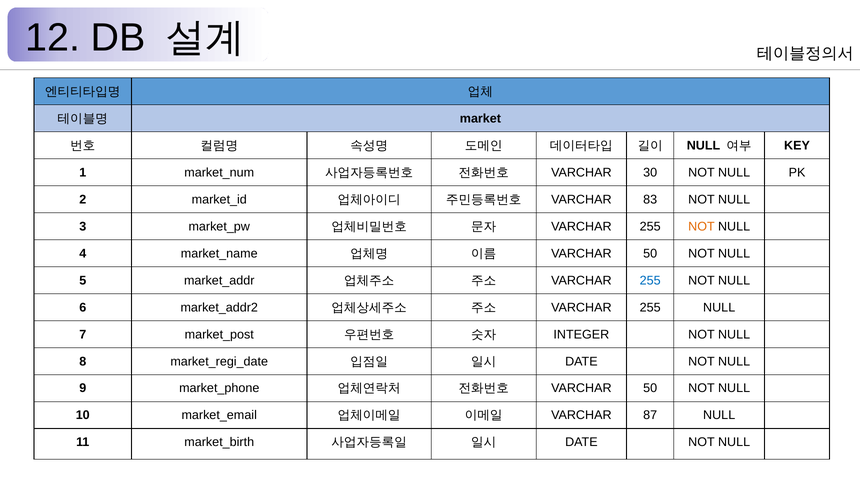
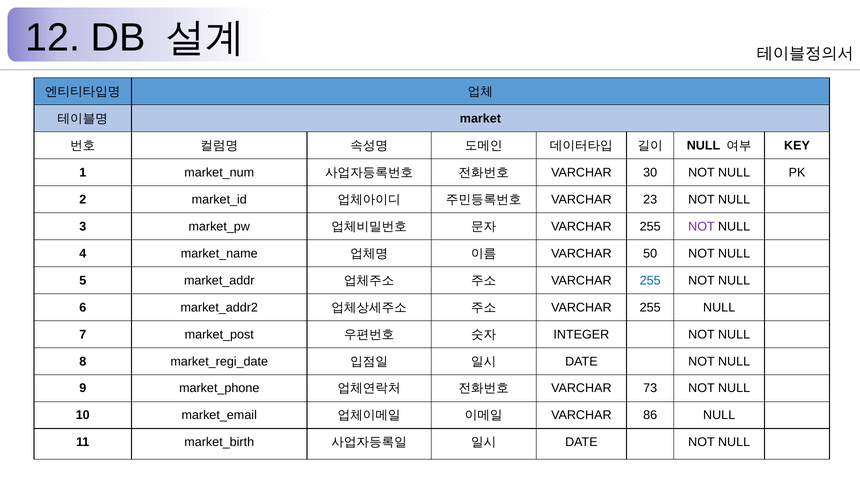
83: 83 -> 23 (650, 199)
NOT colour: orange -> purple (701, 226)
50: 50 -> 73 (650, 388)
87: 87 -> 86 (650, 415)
